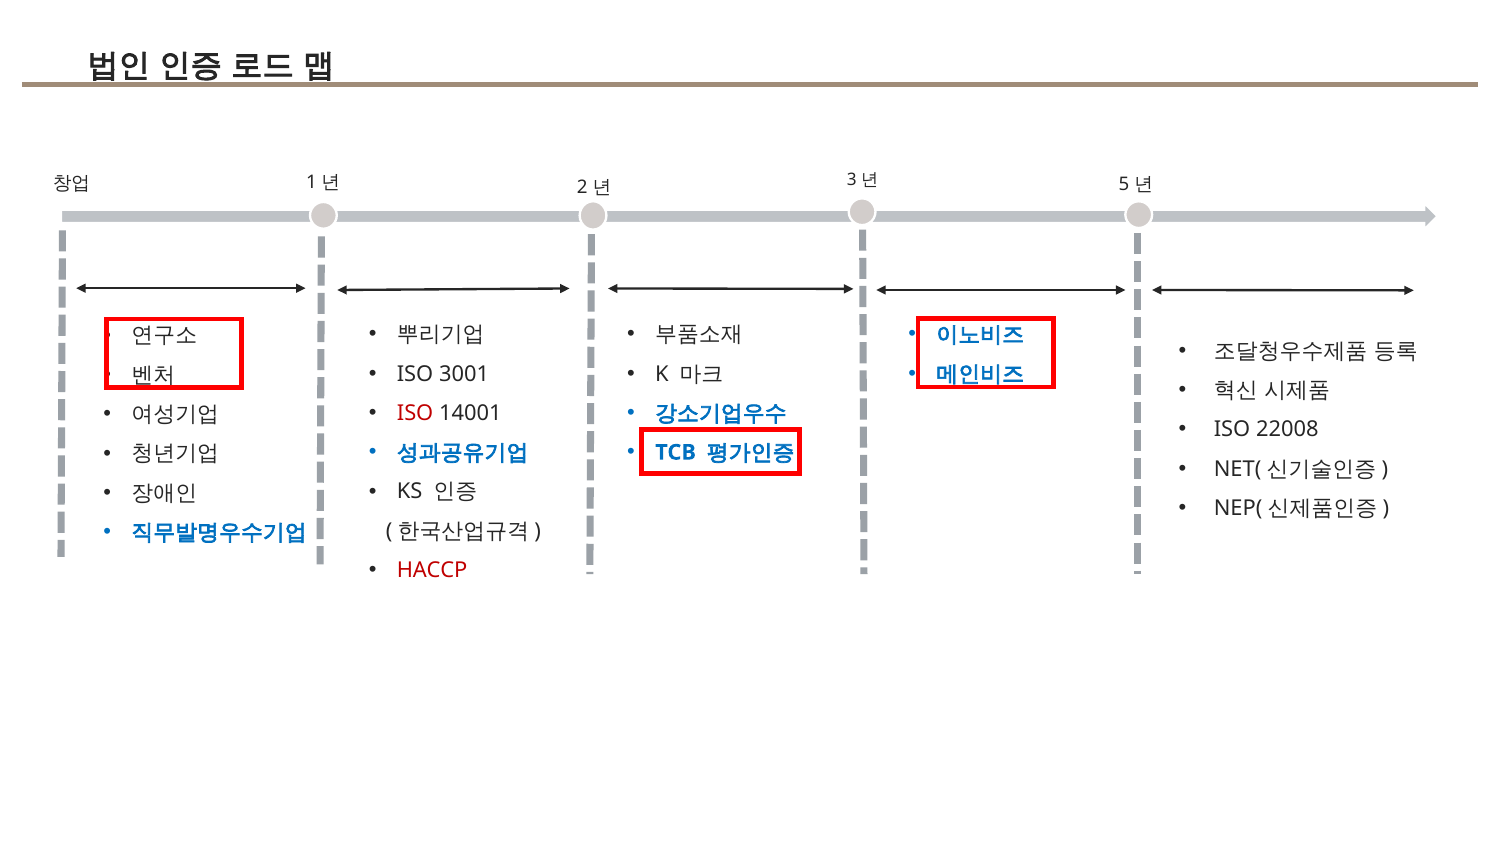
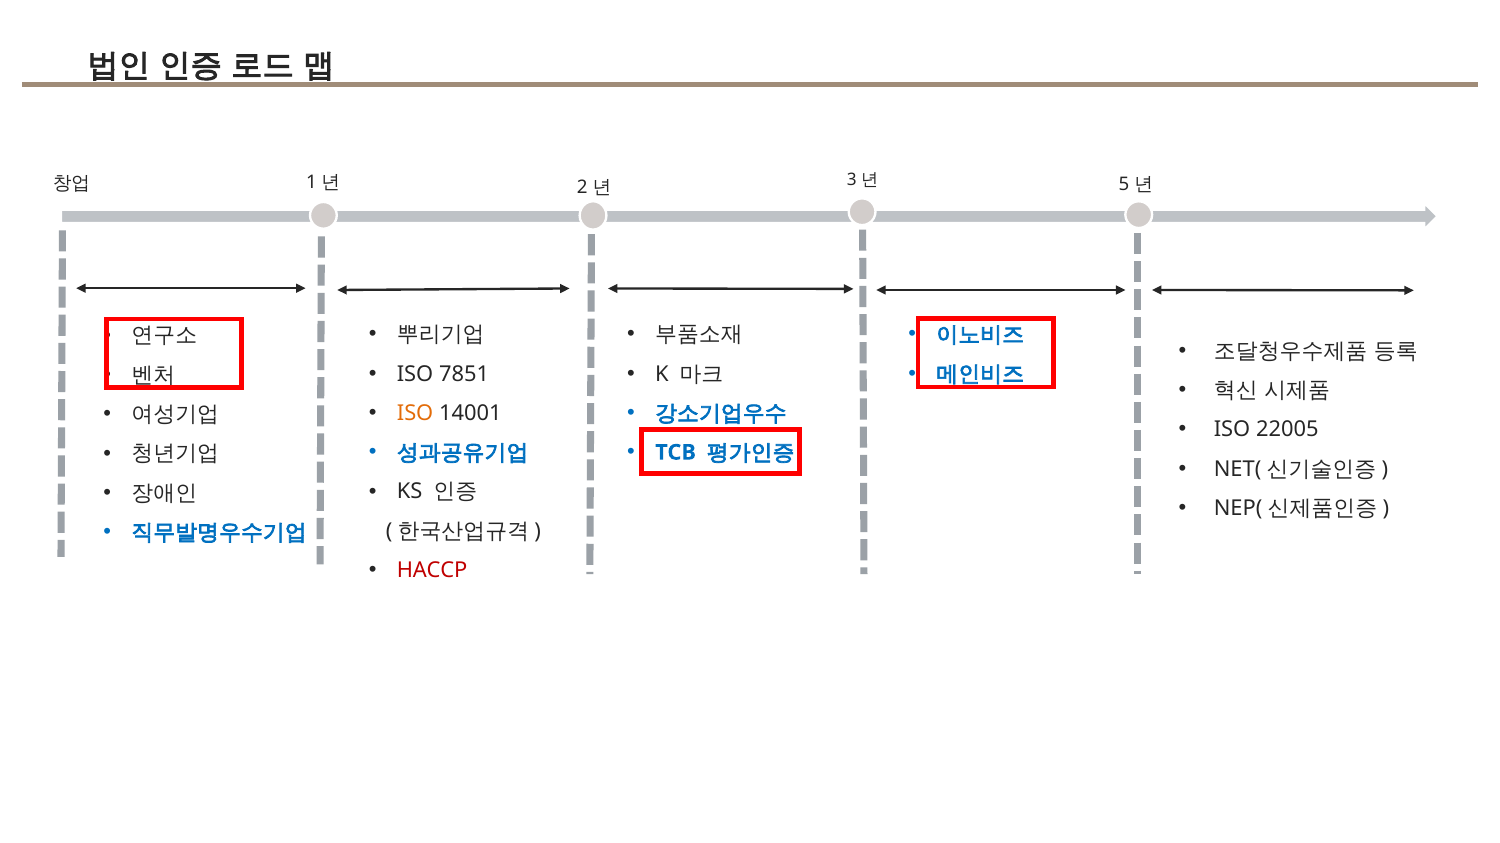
3001: 3001 -> 7851 (464, 374)
ISO colour: red -> orange (415, 413)
22008: 22008 -> 22005 (1287, 430)
